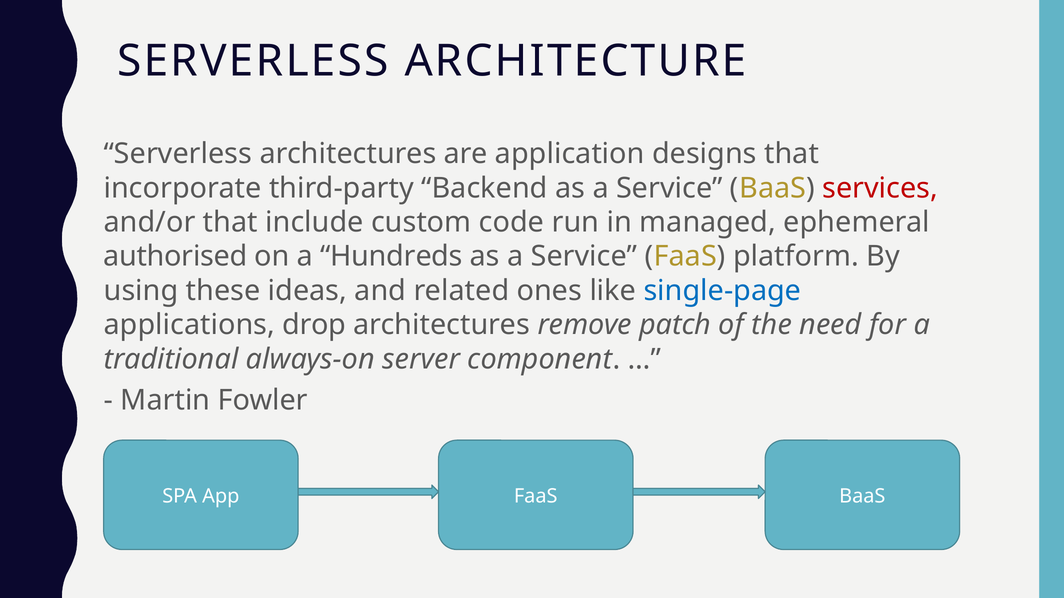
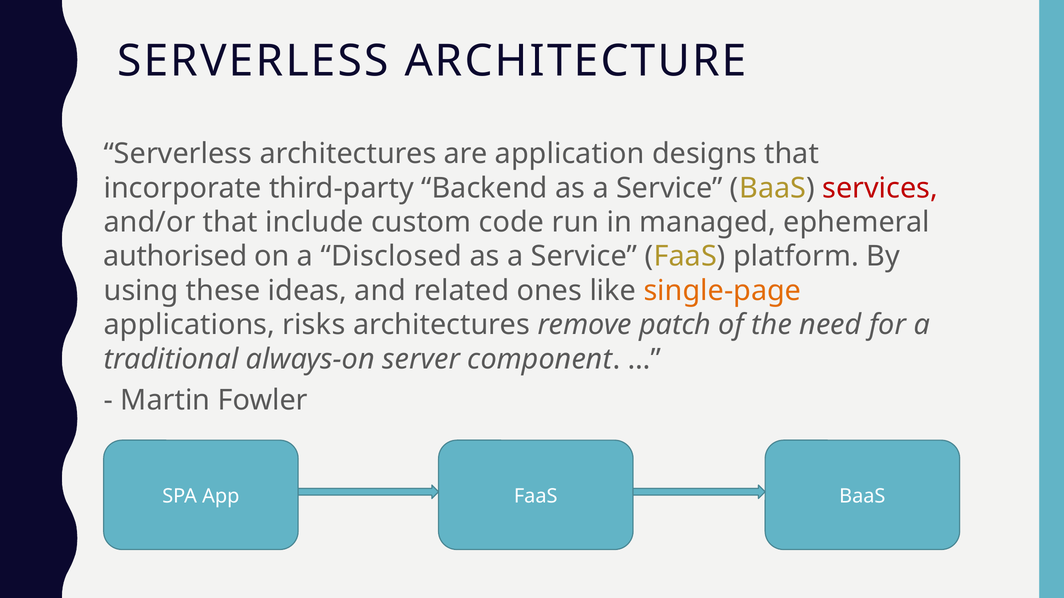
Hundreds: Hundreds -> Disclosed (391, 257)
single-page colour: blue -> orange (722, 291)
drop: drop -> risks (314, 325)
